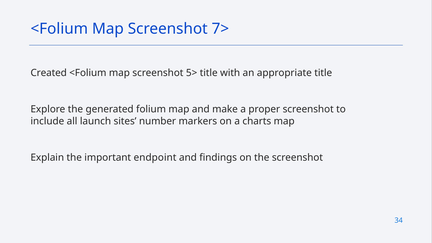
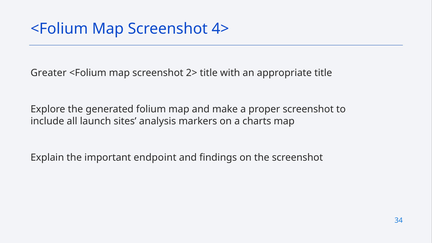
7>: 7> -> 4> (220, 29)
Created: Created -> Greater (49, 73)
5>: 5> -> 2> (192, 73)
number: number -> analysis (158, 121)
